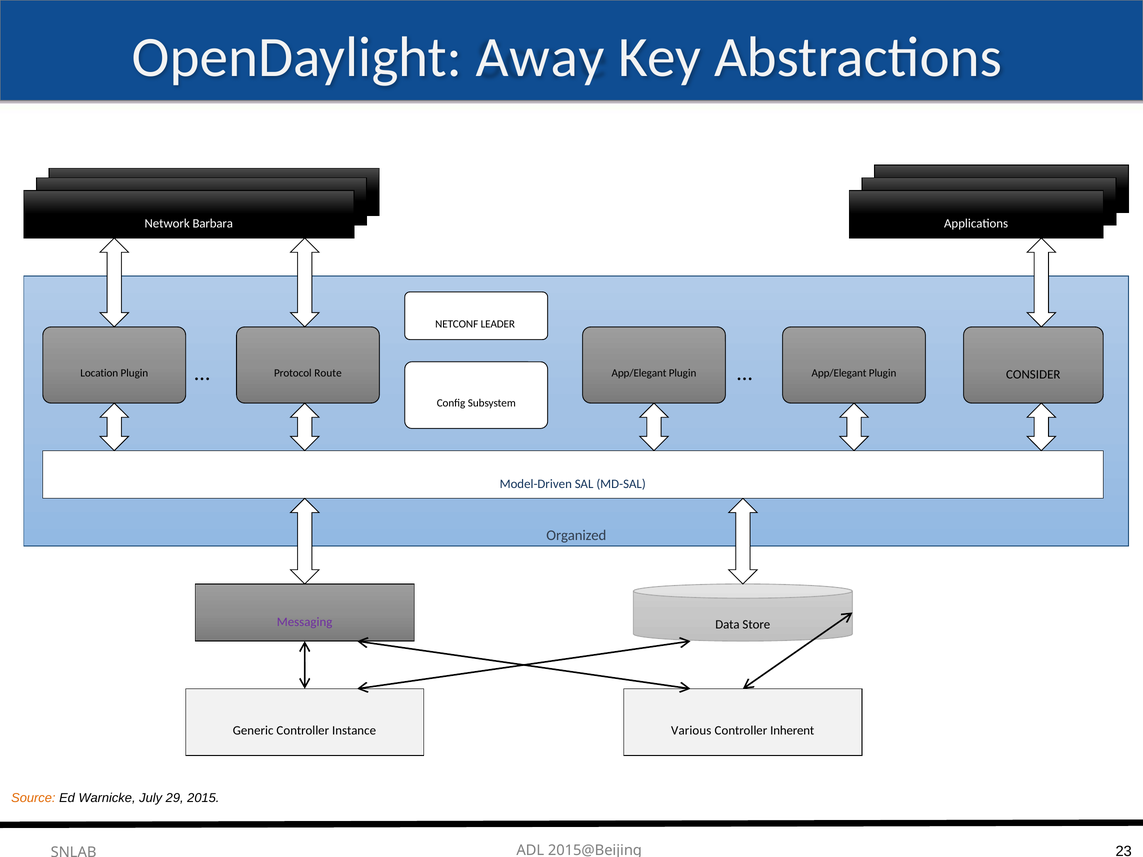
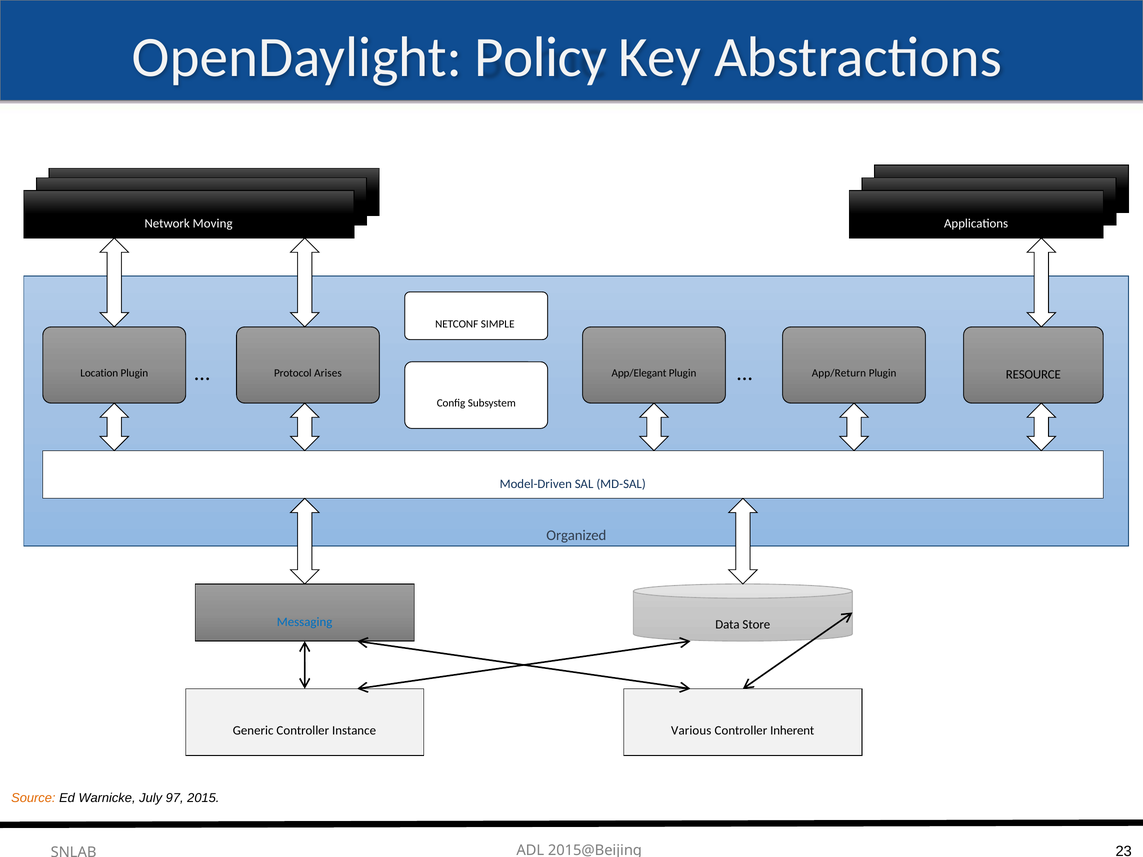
Away: Away -> Policy (541, 58)
Barbara: Barbara -> Moving (213, 224)
LEADER: LEADER -> SIMPLE (498, 324)
Route: Route -> Arises (328, 373)
App/Elegant: App/Elegant -> App/Return (839, 373)
CONSIDER: CONSIDER -> RESOURCE (1033, 375)
Messaging colour: purple -> blue (305, 622)
29: 29 -> 97 (175, 798)
